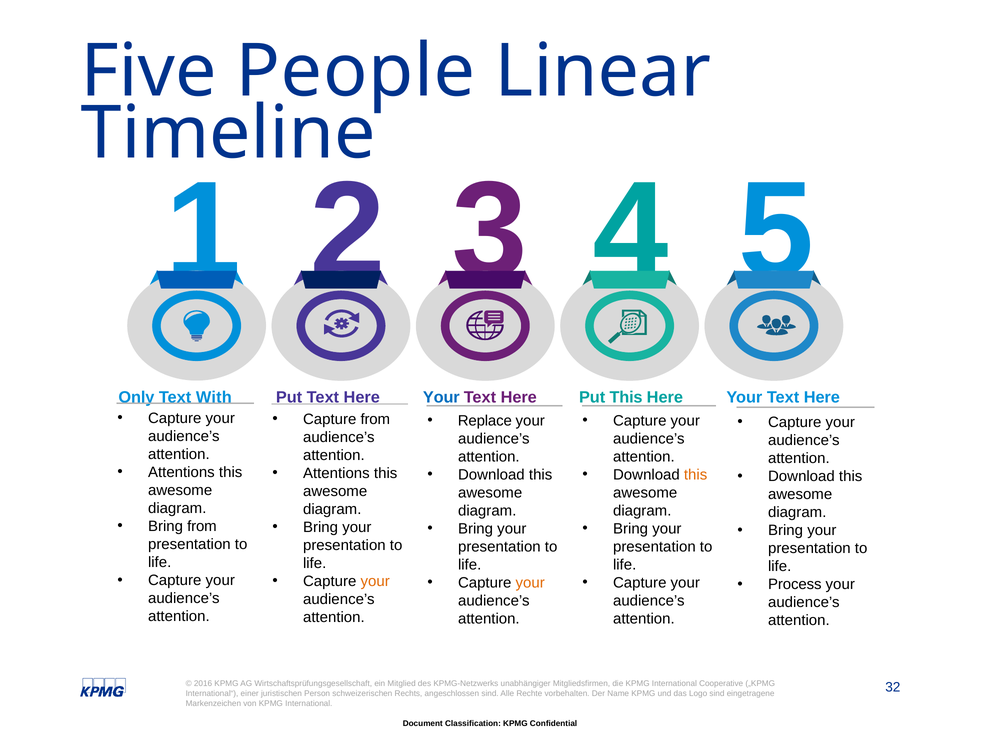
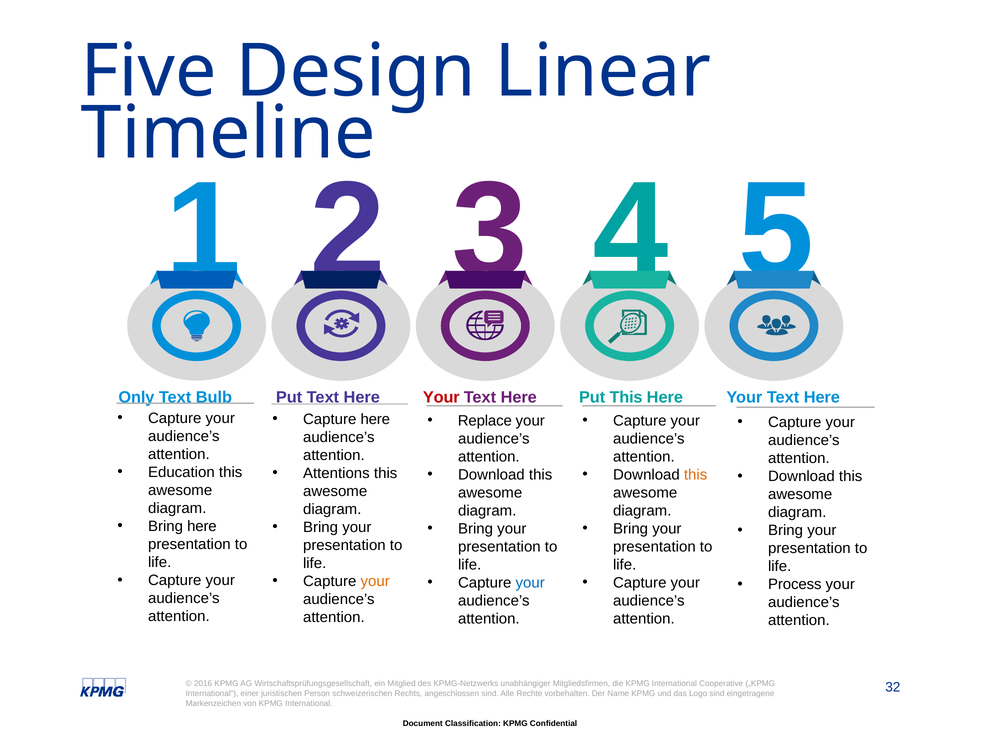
People: People -> Design (356, 72)
With: With -> Bulb (214, 397)
Your colour: blue -> red (441, 397)
Capture from: from -> here (375, 419)
Attentions: Attentions -> Education (181, 472)
Bring from: from -> here (202, 526)
your colour: orange -> blue (530, 583)
